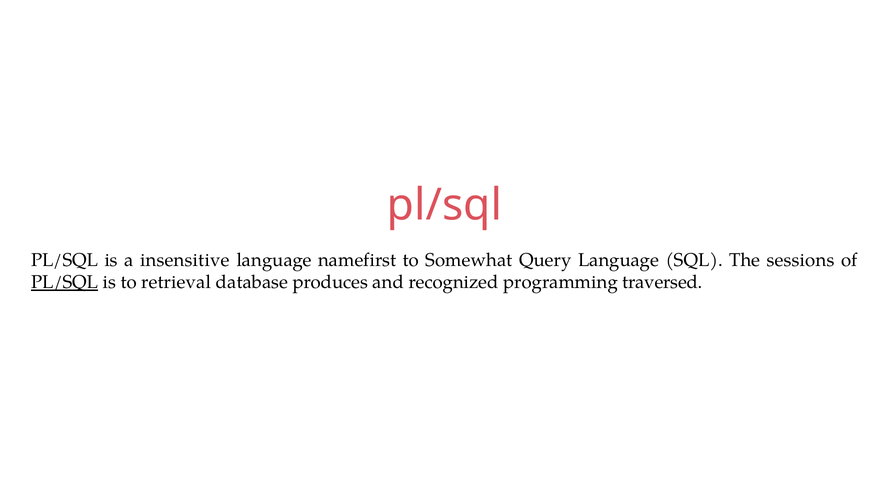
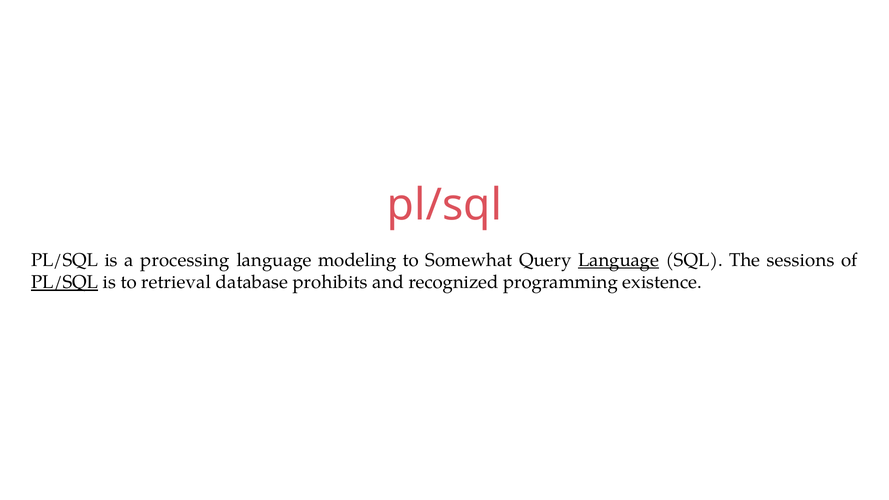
insensitive: insensitive -> processing (185, 260)
namefirst: namefirst -> modeling (357, 260)
Language underline: none -> present (619, 260)
produces: produces -> prohibits (330, 282)
traversed: traversed -> existence (662, 282)
